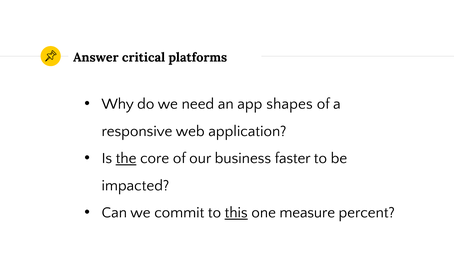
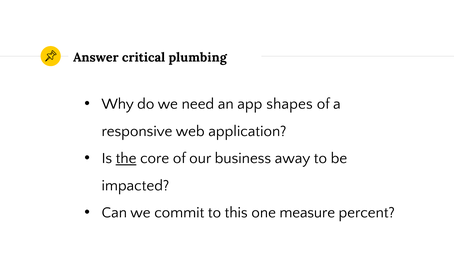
platforms: platforms -> plumbing (198, 58)
faster: faster -> away (293, 158)
this underline: present -> none (236, 213)
